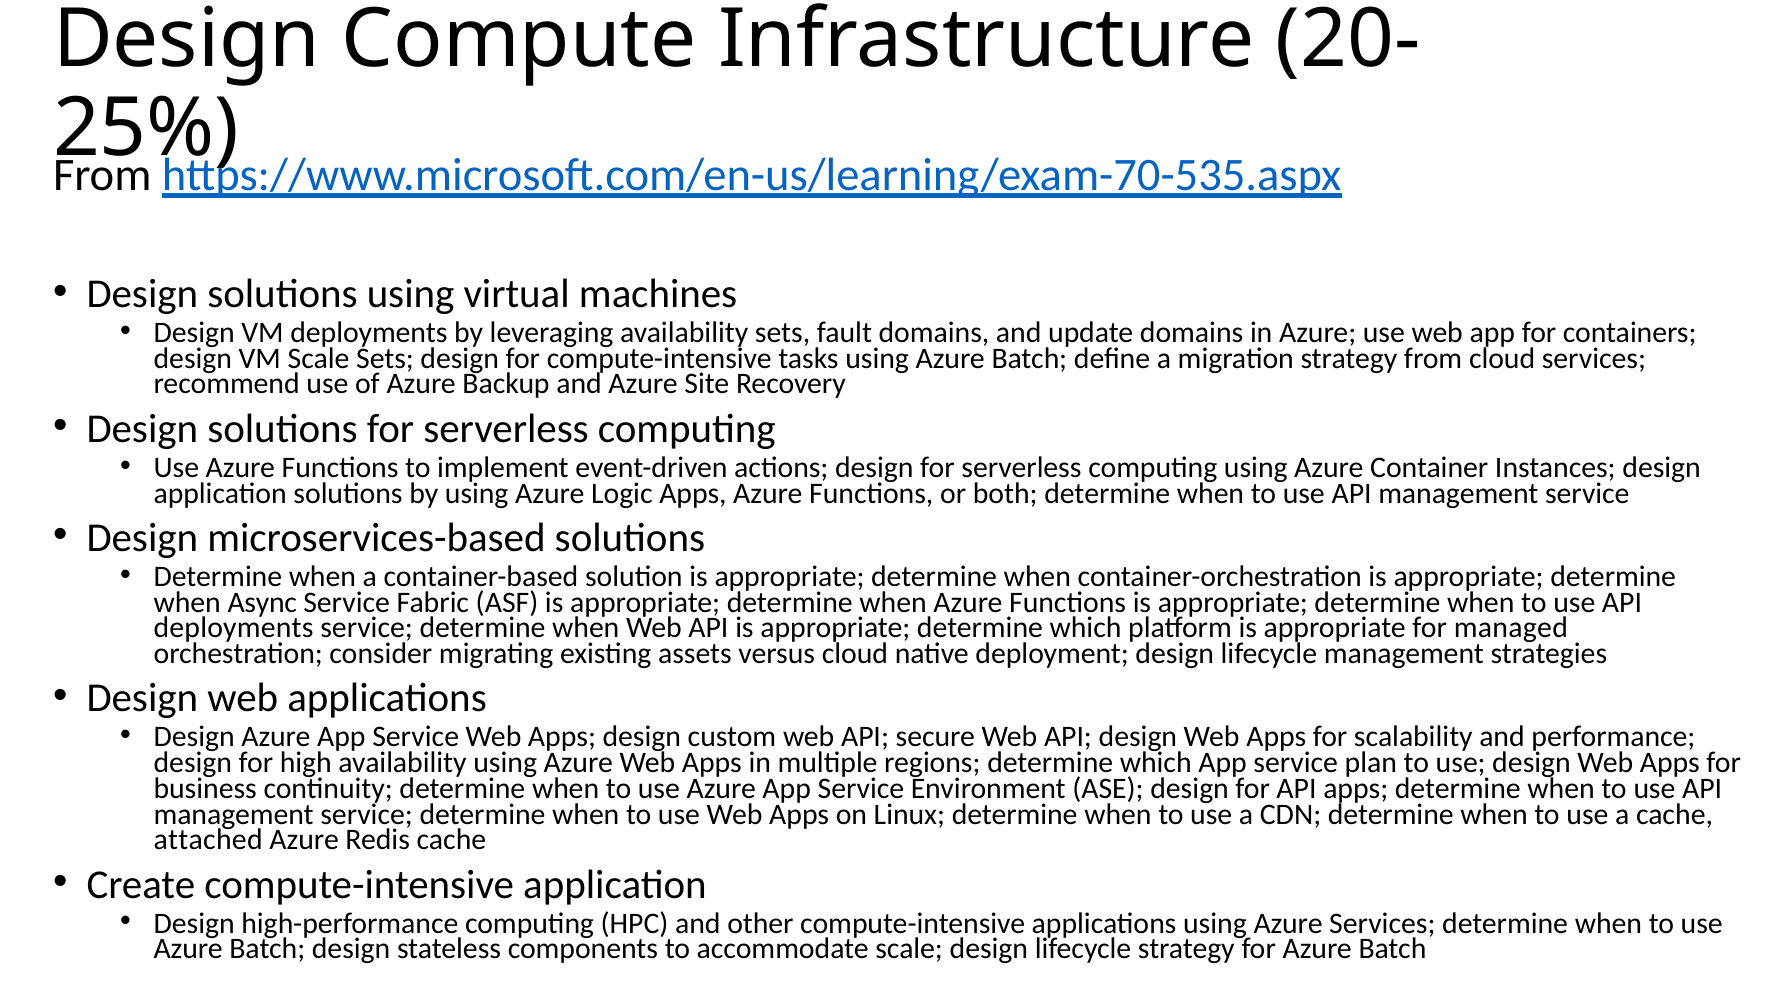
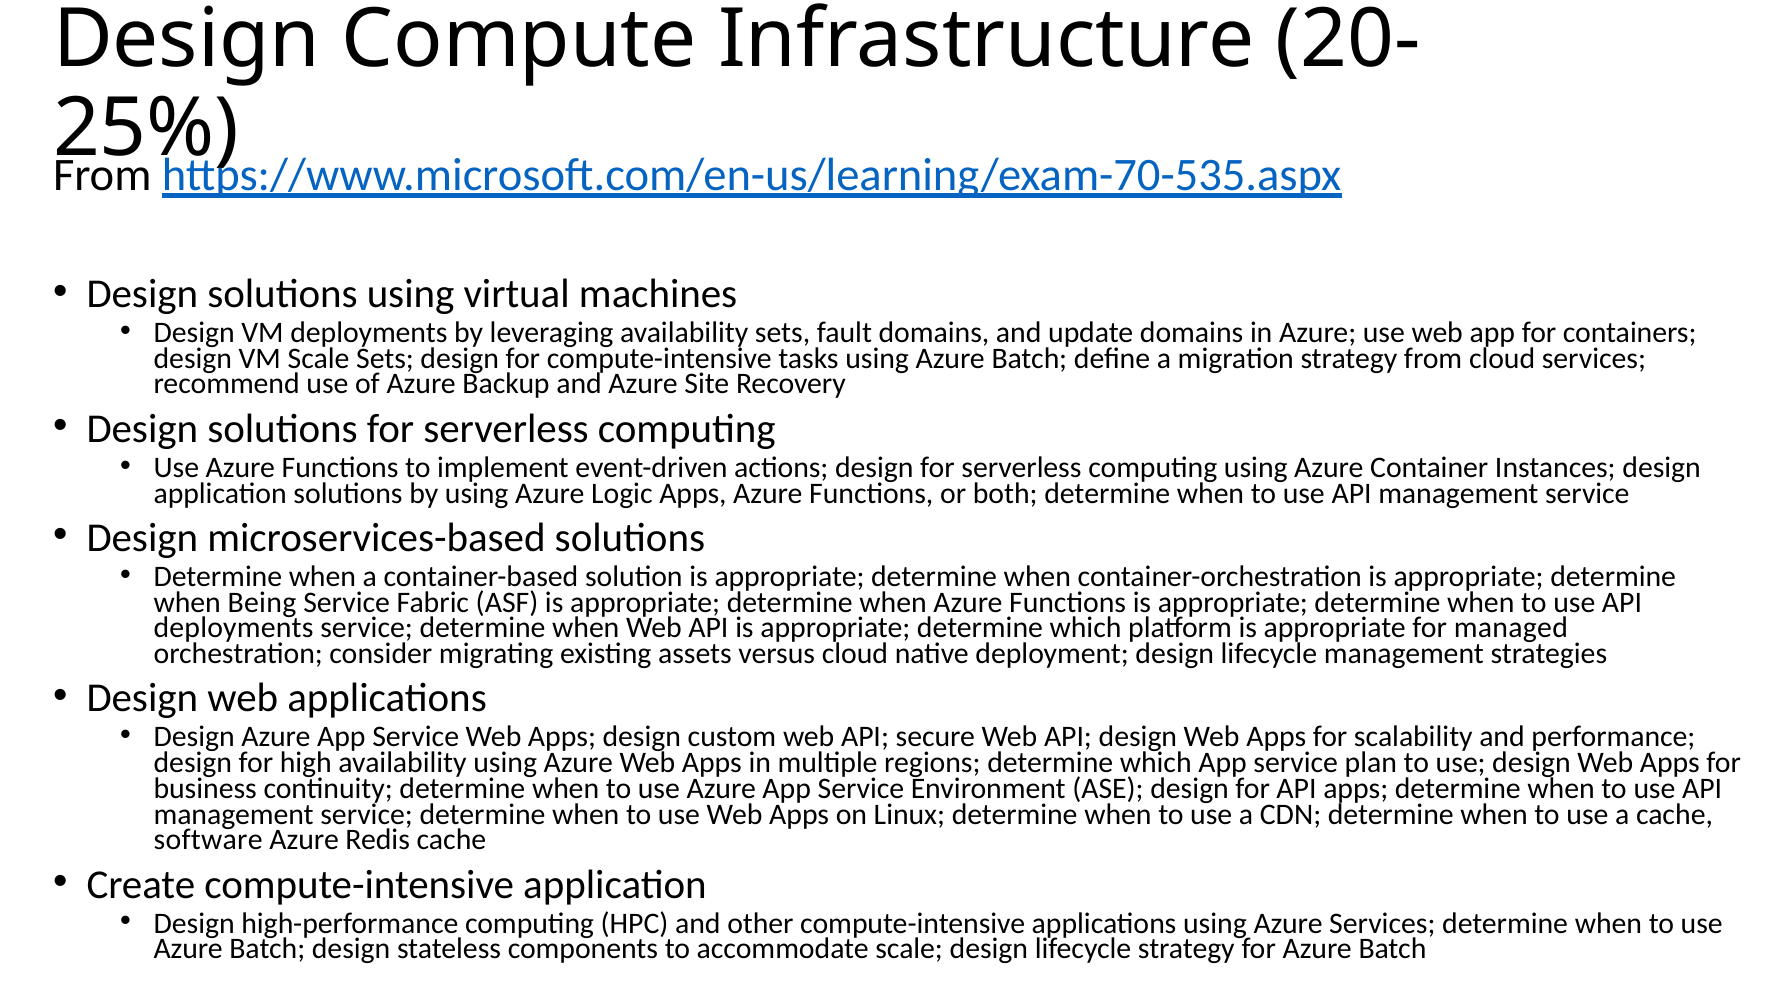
Async: Async -> Being (262, 602)
attached: attached -> software (208, 840)
